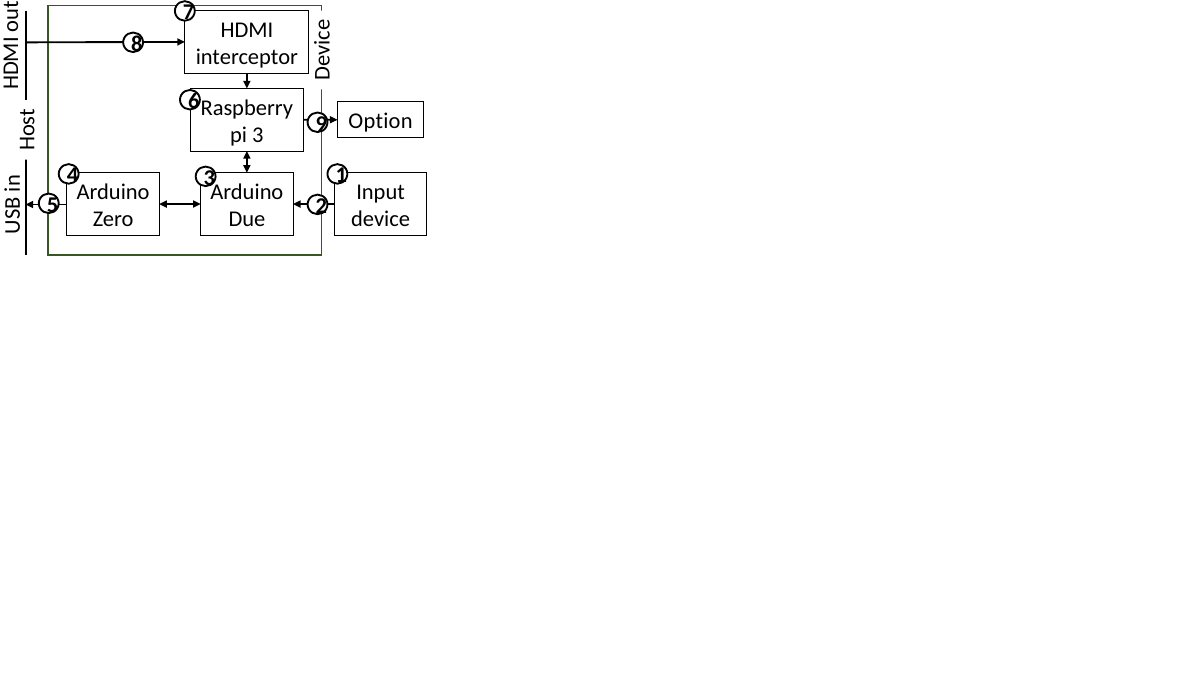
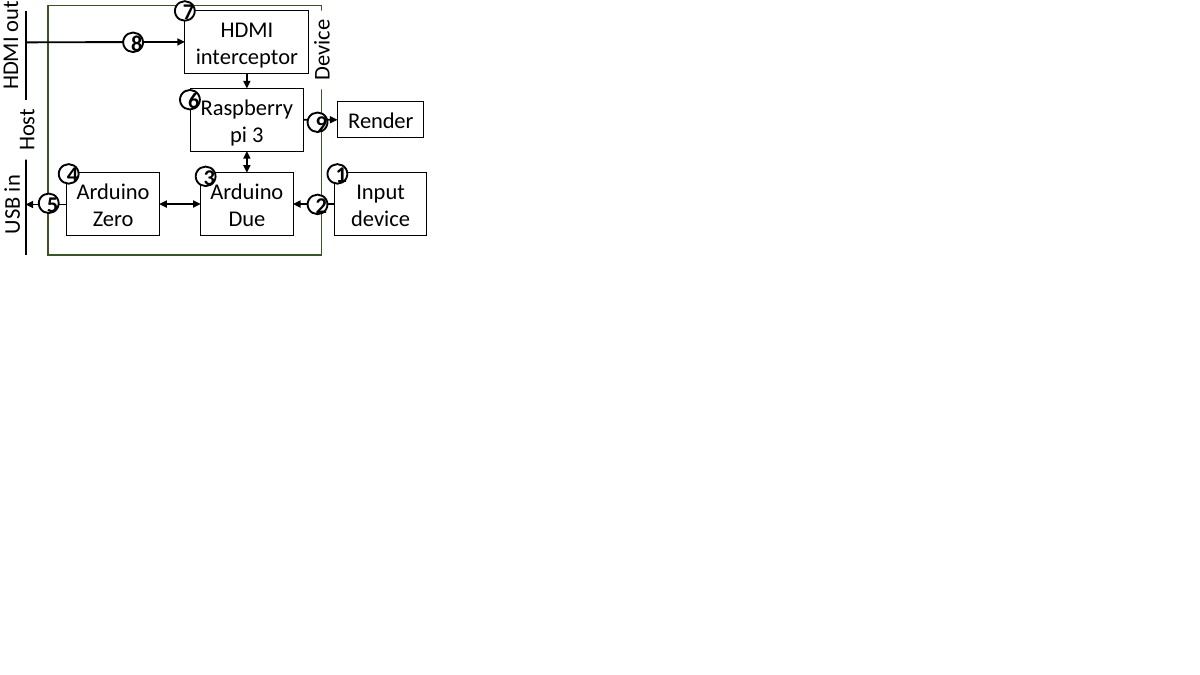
Option: Option -> Render (381, 121)
